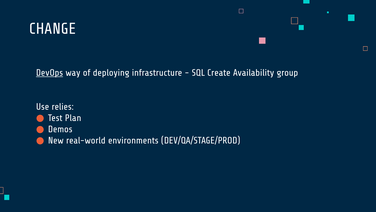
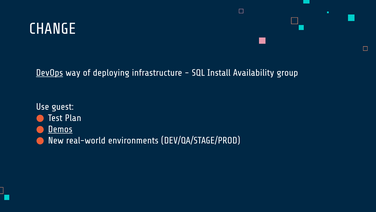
Create: Create -> Install (219, 73)
relies: relies -> guest (63, 106)
Demos underline: none -> present (60, 129)
